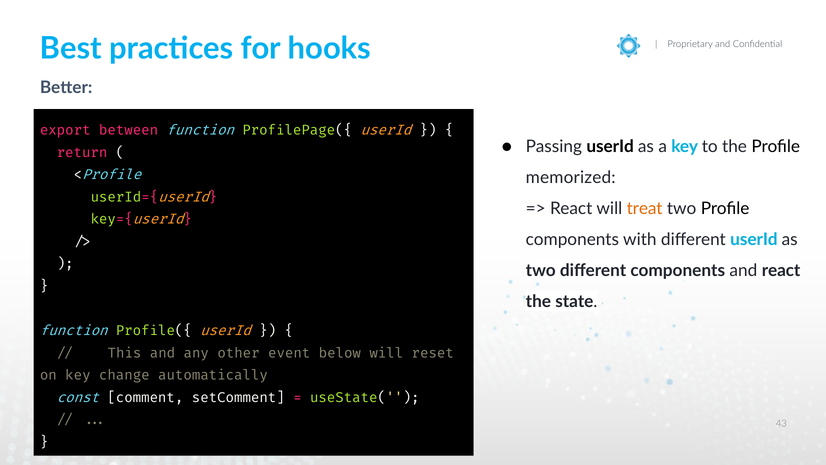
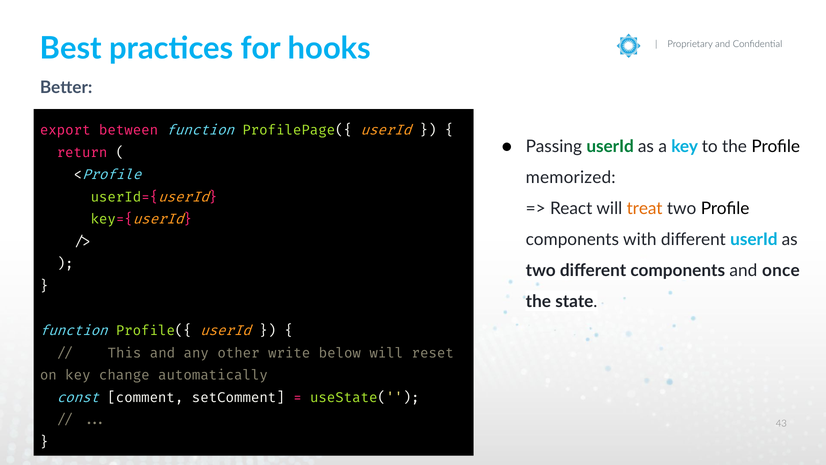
userId colour: black -> green (610, 147)
and react: react -> once (781, 271)
event: event -> write (289, 353)
